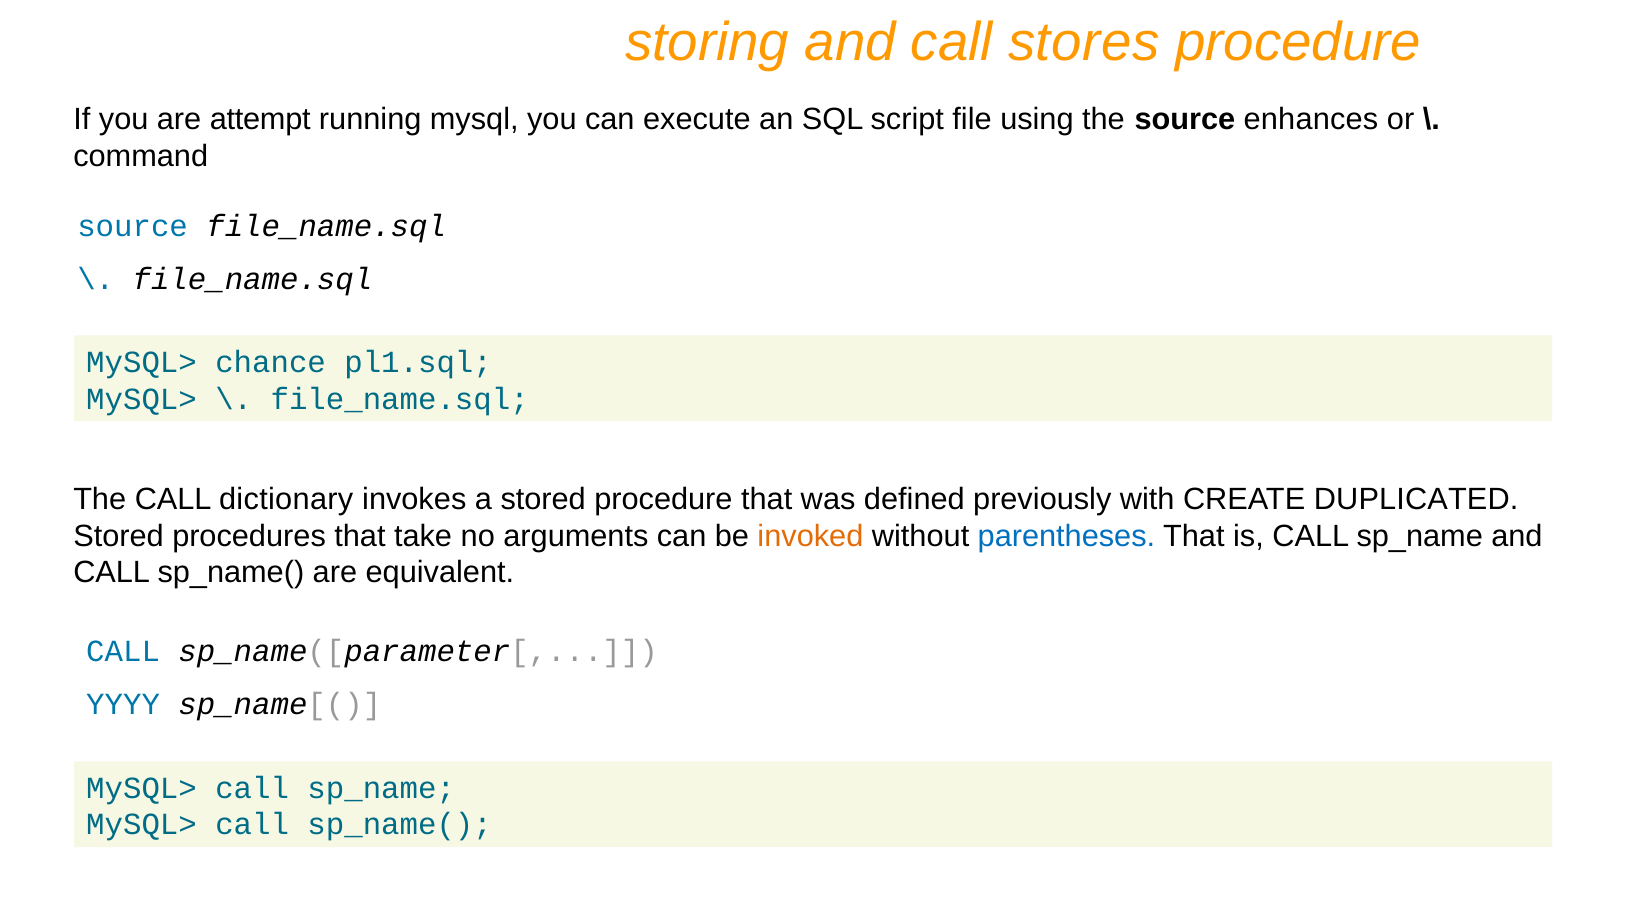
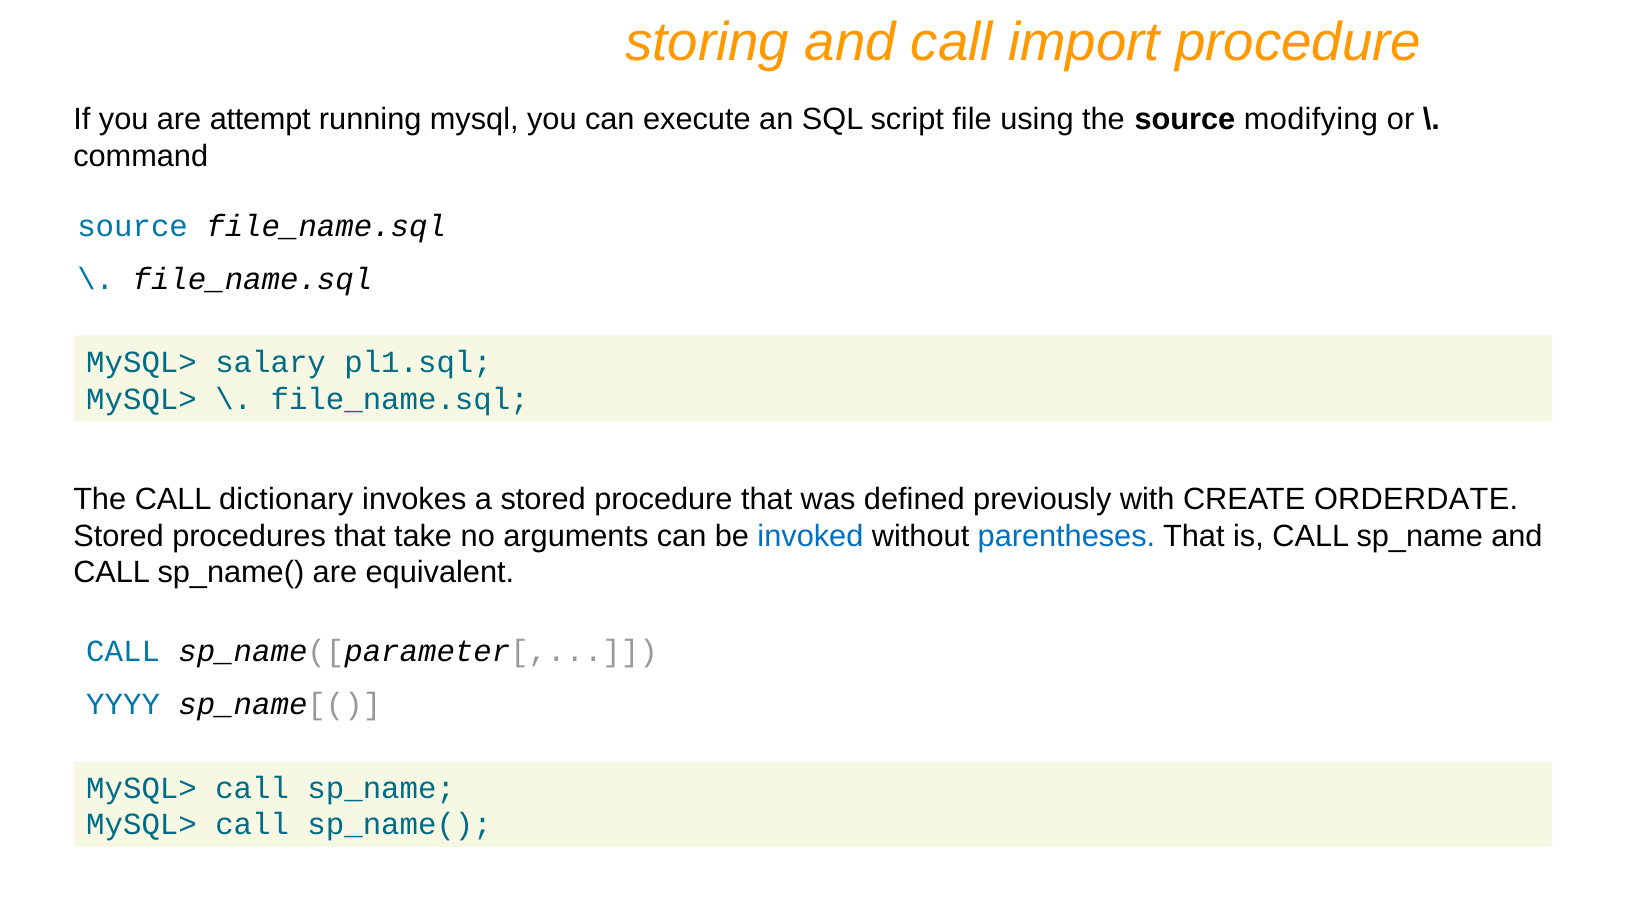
stores: stores -> import (1084, 43)
enhances: enhances -> modifying (1311, 120)
chance: chance -> salary (271, 362)
DUPLICATED: DUPLICATED -> ORDERDATE (1416, 499)
invoked colour: orange -> blue (810, 536)
